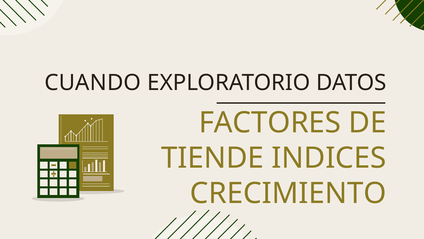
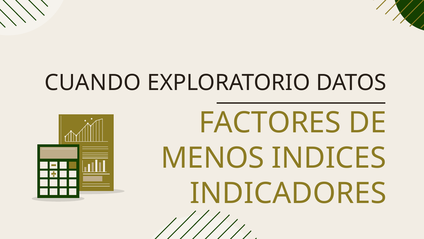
TIENDE: TIENDE -> MENOS (213, 158)
CRECIMIENTO: CRECIMIENTO -> INDICADORES (288, 193)
